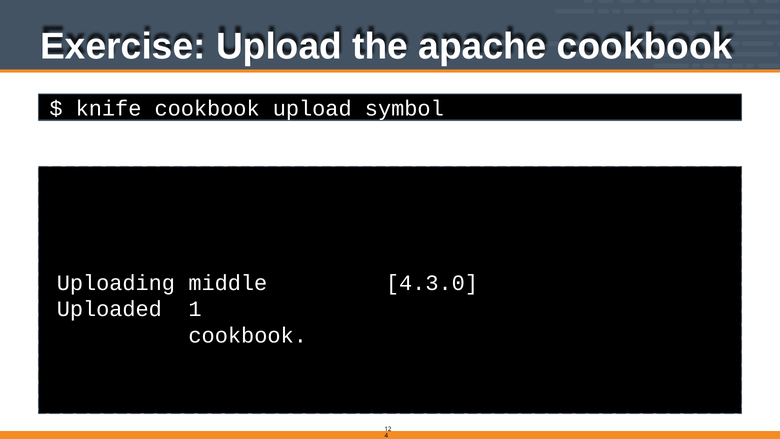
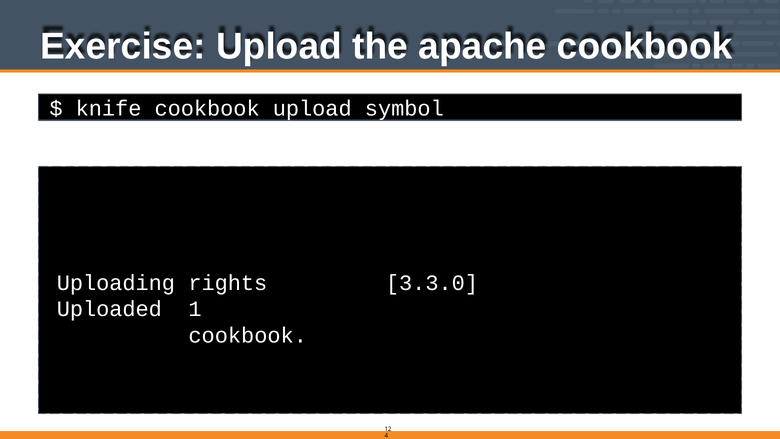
middle: middle -> rights (228, 283)
4.3.0: 4.3.0 -> 3.3.0 (432, 283)
